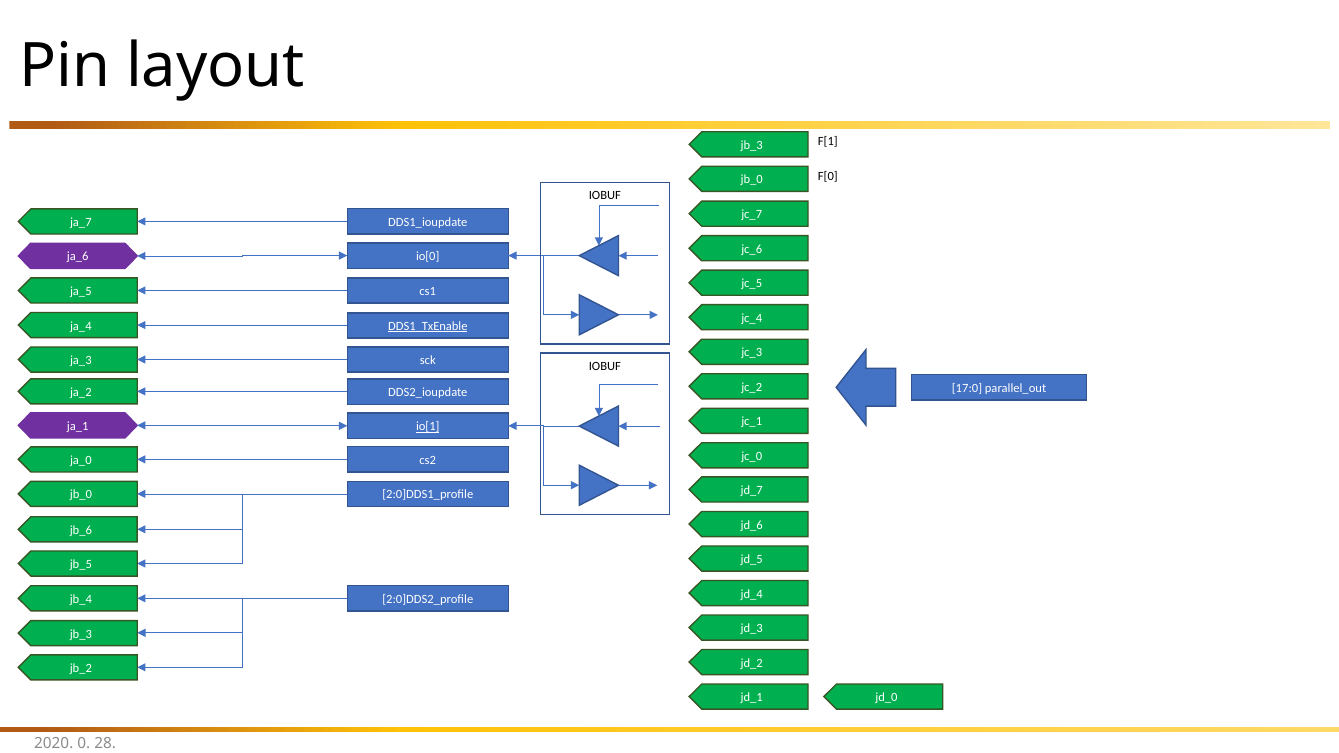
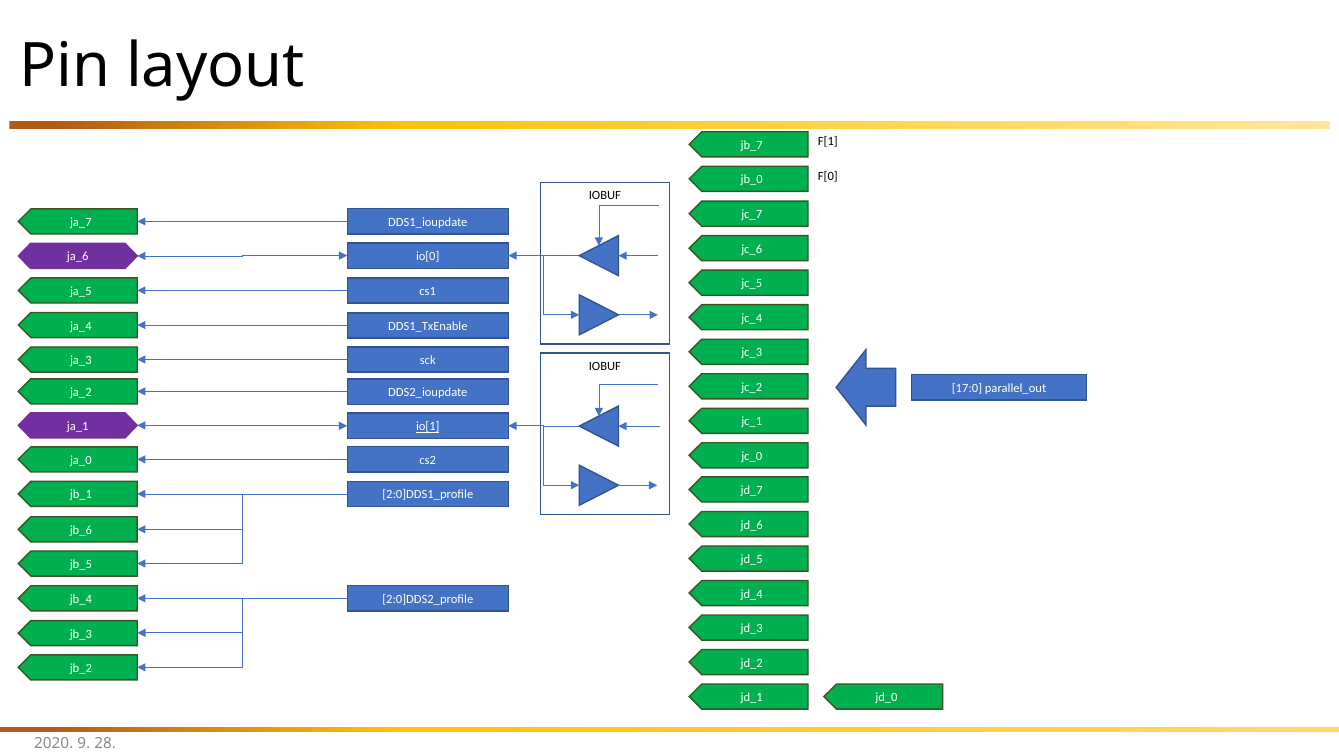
jb_3: jb_3 -> jb_7 (752, 145)
DDS1_TxEnable underline: present -> none (428, 326)
jb_0: jb_0 -> jb_1 (81, 495)
0: 0 -> 9 (84, 743)
